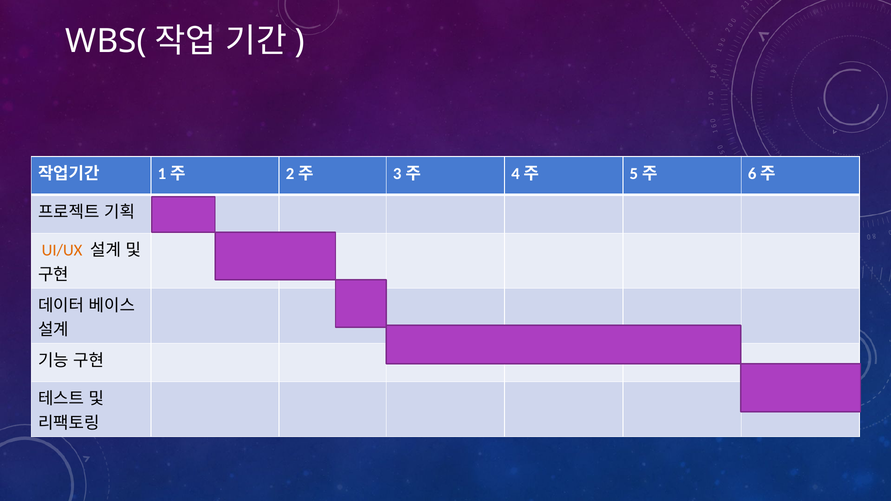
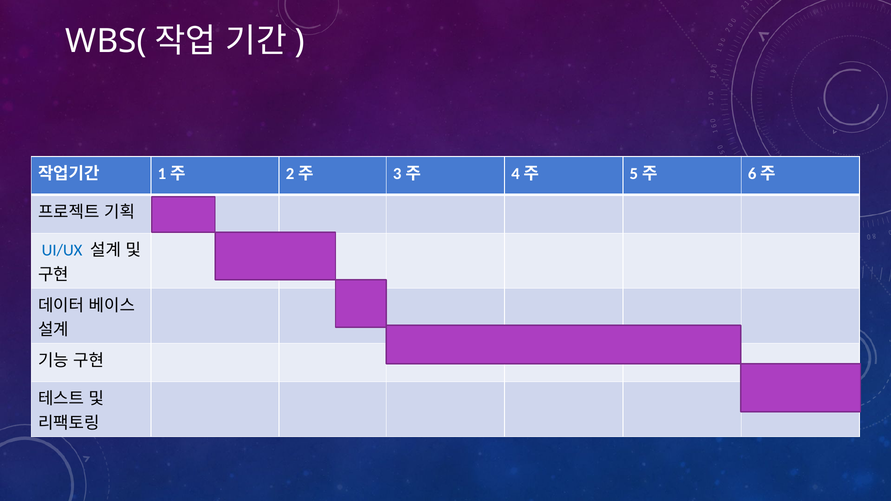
UI/UX colour: orange -> blue (62, 251)
